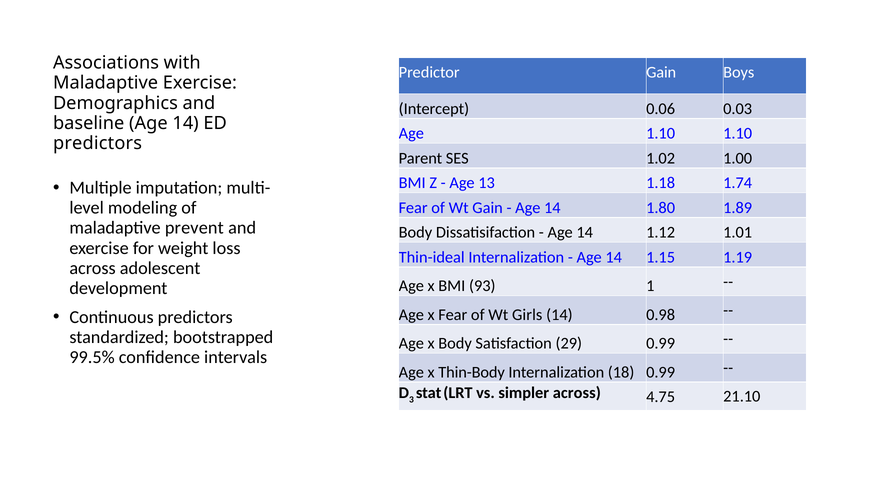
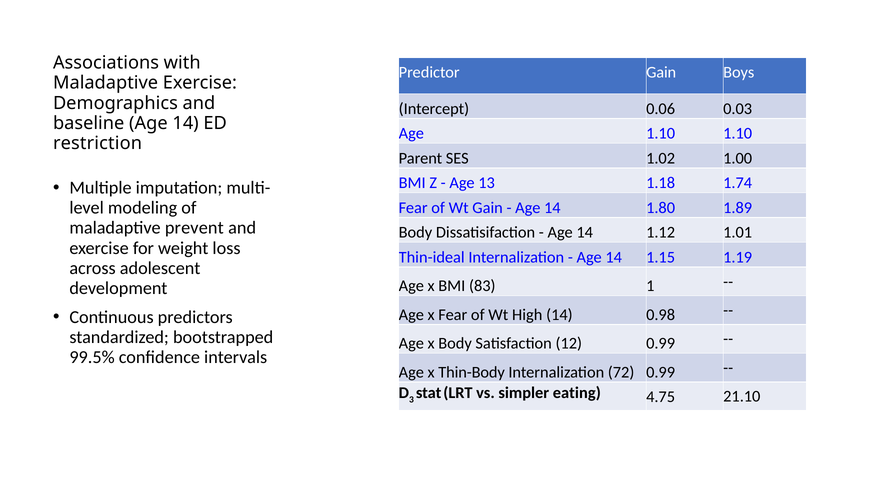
predictors: predictors -> restriction (98, 143)
93: 93 -> 83 (482, 286)
Girls: Girls -> High (527, 315)
29: 29 -> 12 (569, 343)
18: 18 -> 72 (621, 372)
simpler across: across -> eating (577, 393)
